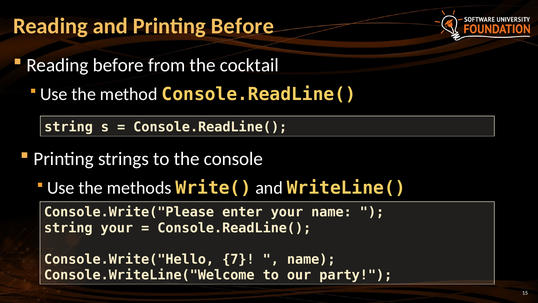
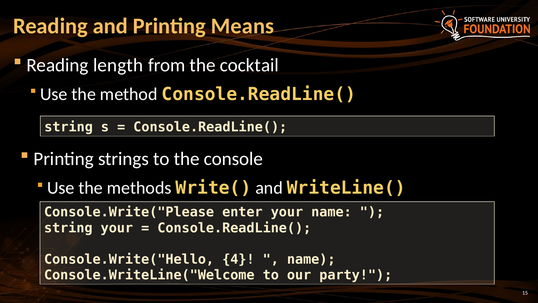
Printing Before: Before -> Means (243, 26)
Reading before: before -> length (118, 65)
7: 7 -> 4 (238, 259)
